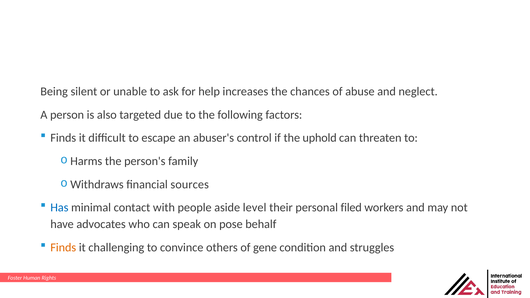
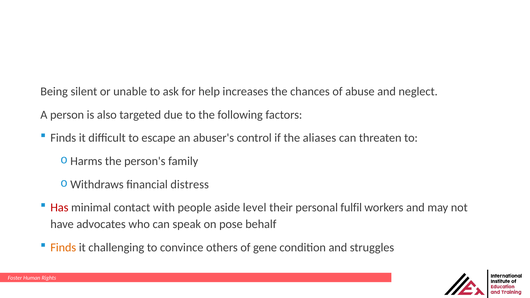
uphold: uphold -> aliases (319, 138)
sources: sources -> distress (190, 184)
Has colour: blue -> red (59, 208)
filed: filed -> fulfil (351, 208)
